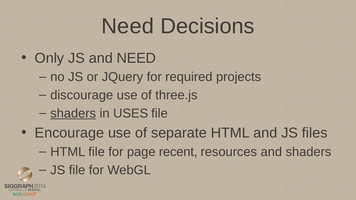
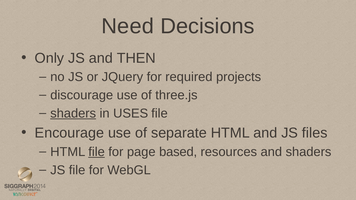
and NEED: NEED -> THEN (136, 58)
file underline: none -> present (97, 152)
recent: recent -> based (178, 152)
